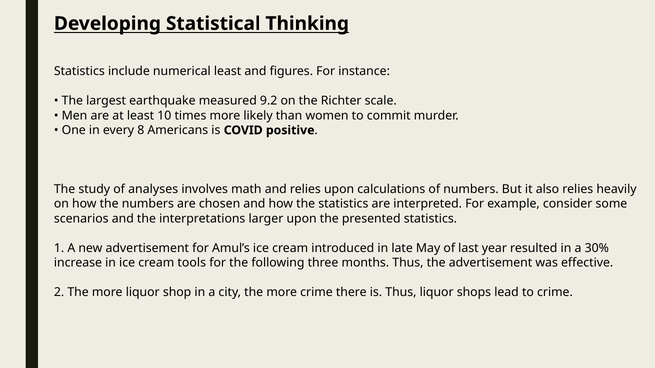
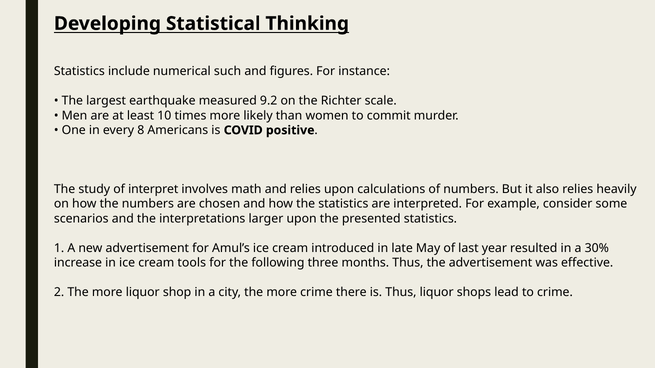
numerical least: least -> such (228, 71)
analyses: analyses -> interpret (153, 189)
